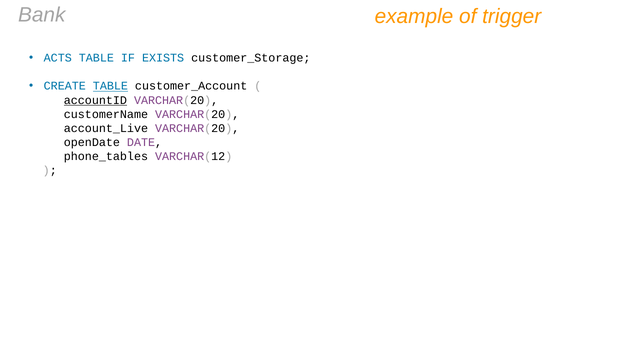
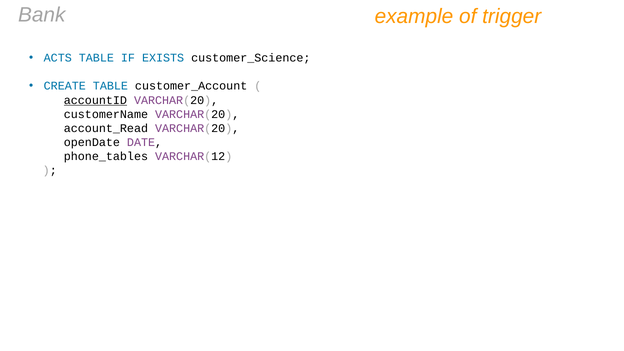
customer_Storage: customer_Storage -> customer_Science (251, 58)
TABLE underline: present -> none (110, 86)
account_Live: account_Live -> account_Read (106, 128)
